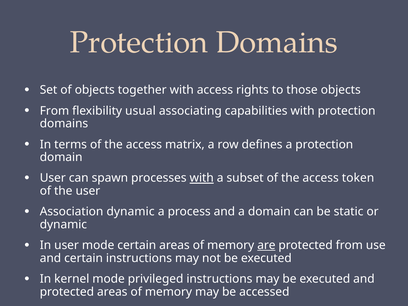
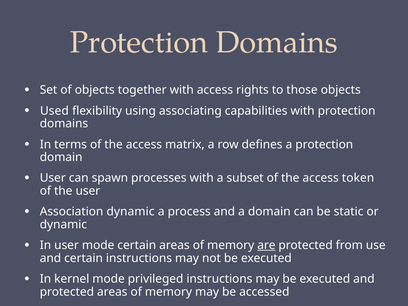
From: From -> Used (54, 111)
usual: usual -> using (141, 111)
with underline: present -> none (202, 178)
